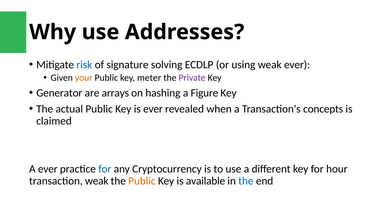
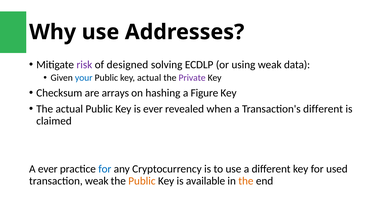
risk colour: blue -> purple (84, 65)
signature: signature -> designed (127, 65)
weak ever: ever -> data (297, 65)
your colour: orange -> blue (84, 78)
key meter: meter -> actual (149, 78)
Generator: Generator -> Checksum (59, 93)
Transaction's concepts: concepts -> different (323, 109)
hour: hour -> used (337, 169)
the colour: blue -> orange (246, 181)
